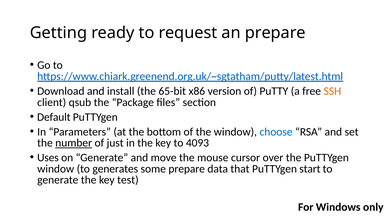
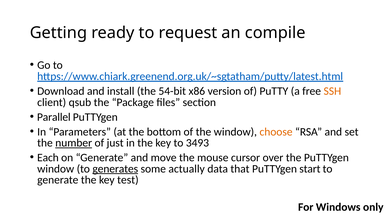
an prepare: prepare -> compile (275, 33)
65-bit: 65-bit -> 54-bit (172, 91)
Default: Default -> Parallel (54, 117)
choose colour: blue -> orange (276, 132)
4093: 4093 -> 3493 (197, 143)
Uses: Uses -> Each (48, 158)
generates underline: none -> present (115, 169)
some prepare: prepare -> actually (187, 169)
